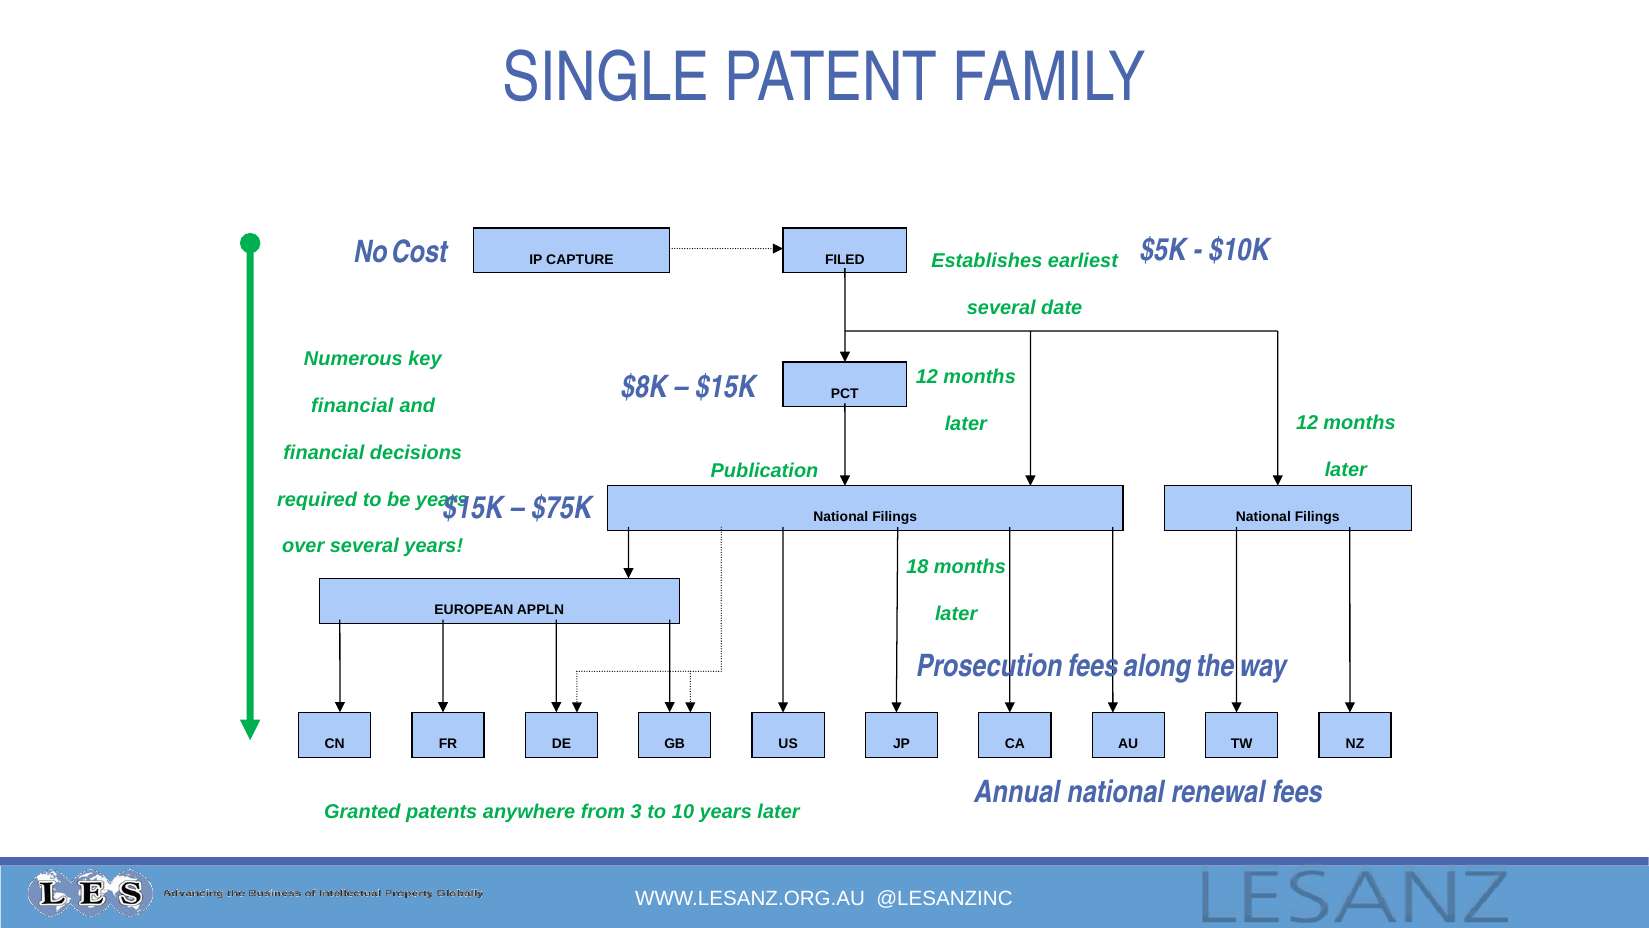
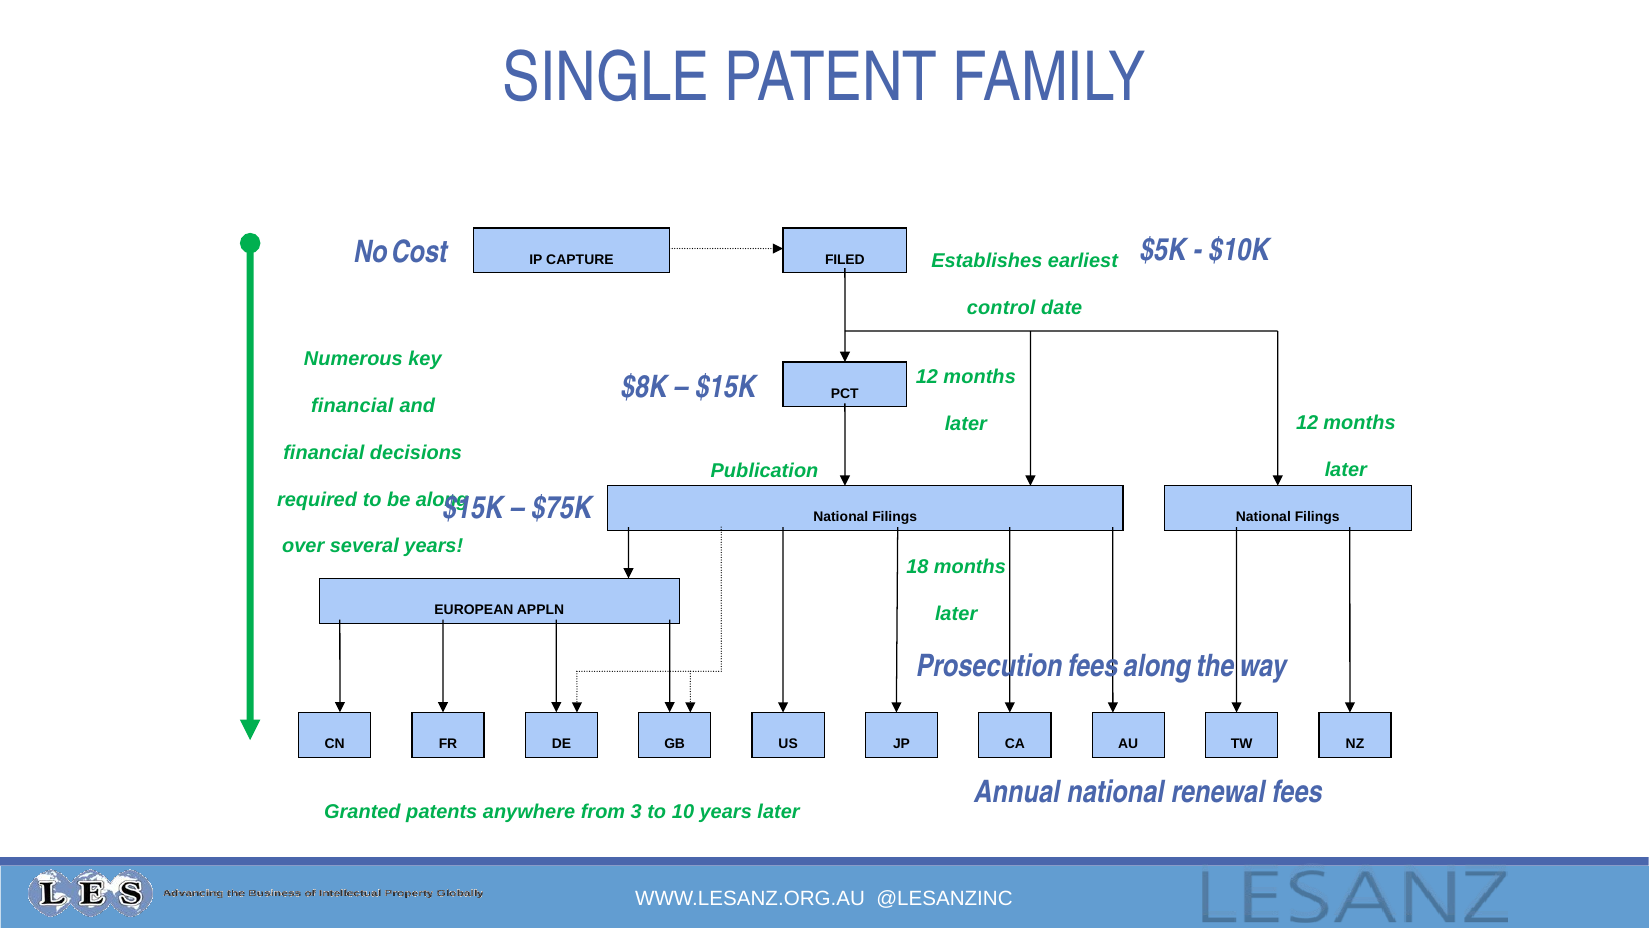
several: several -> control (1001, 307)
be years: years -> along (442, 499)
